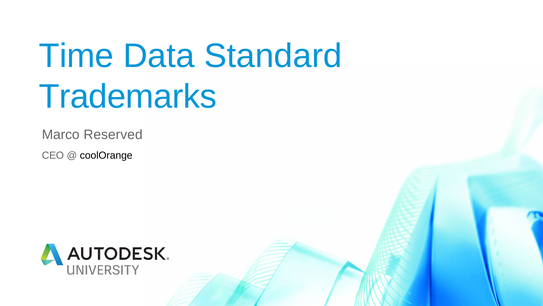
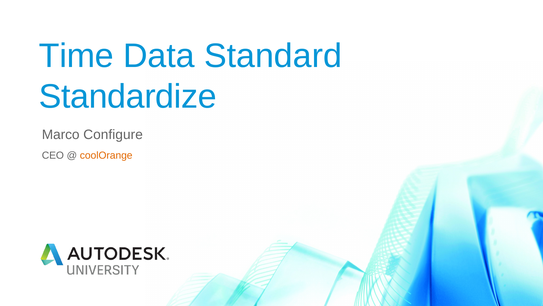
Trademarks: Trademarks -> Standardize (128, 97)
Reserved: Reserved -> Configure (113, 134)
coolOrange colour: black -> orange (106, 155)
